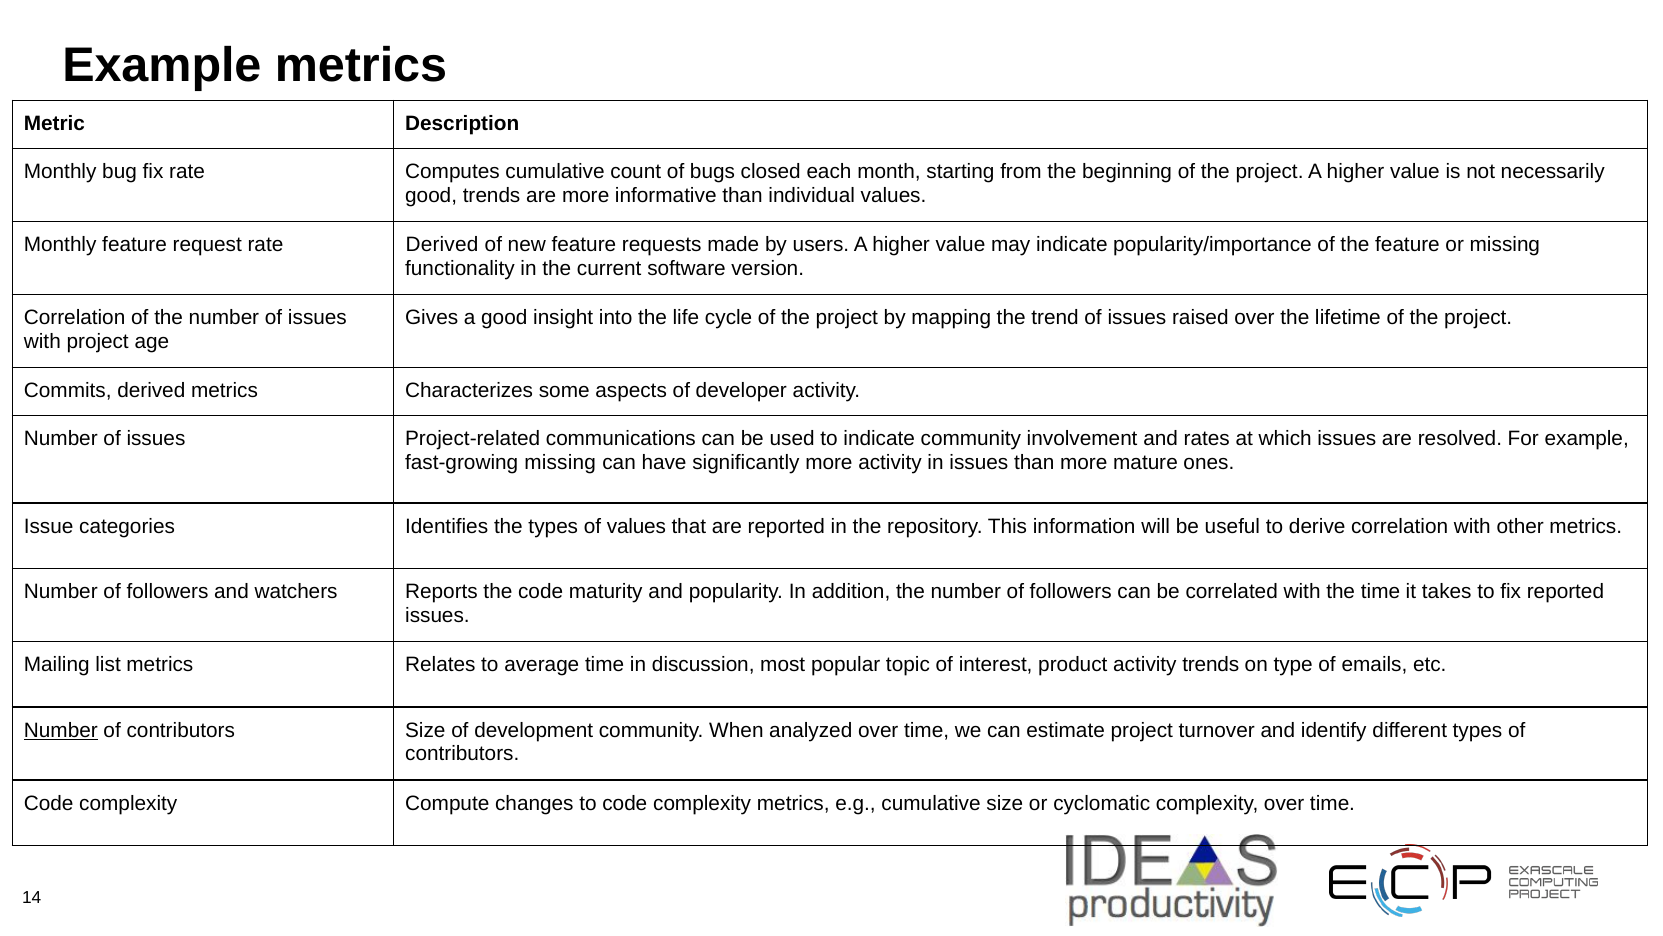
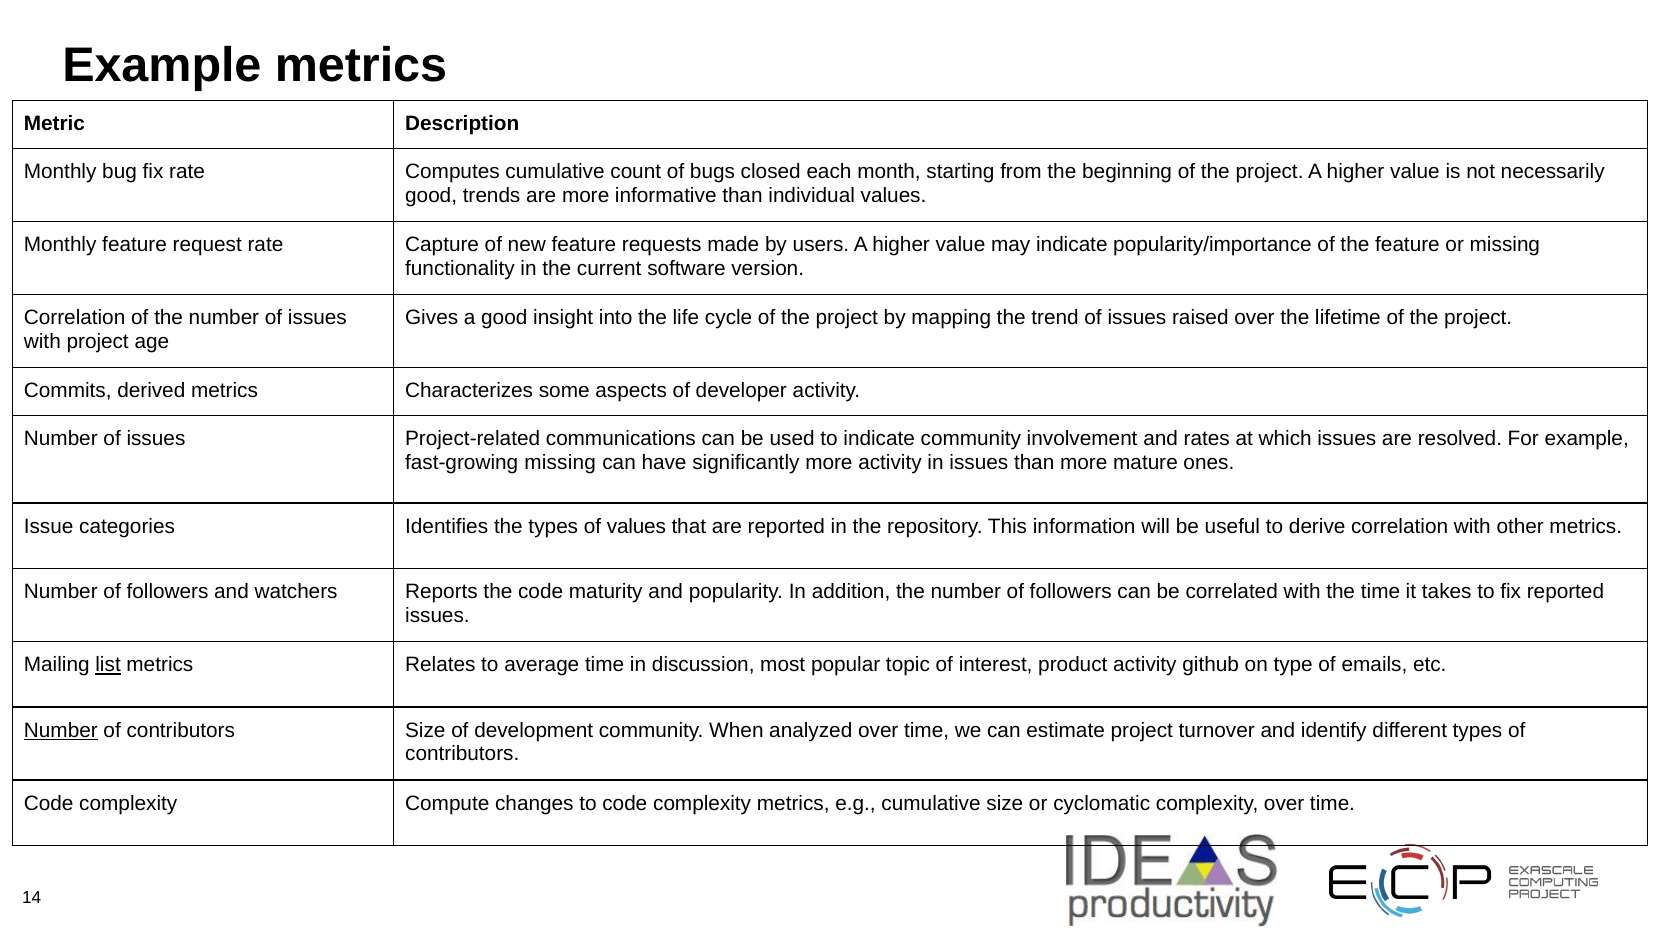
rate Derived: Derived -> Capture (442, 245)
list underline: none -> present (108, 665)
activity trends: trends -> github (1211, 665)
